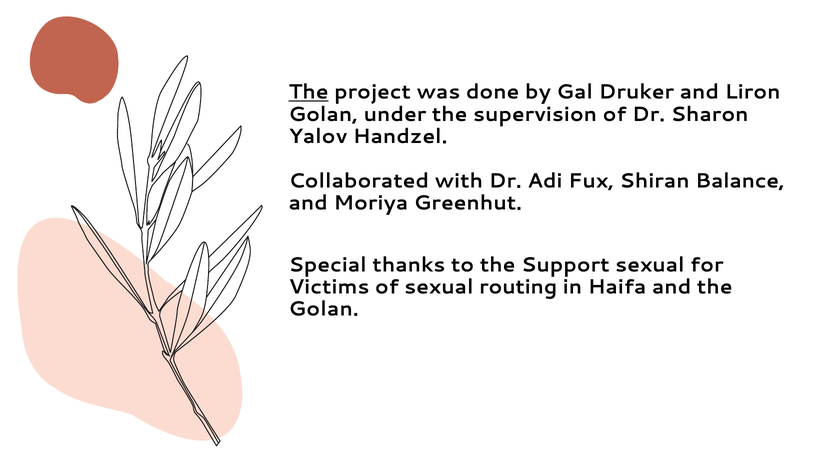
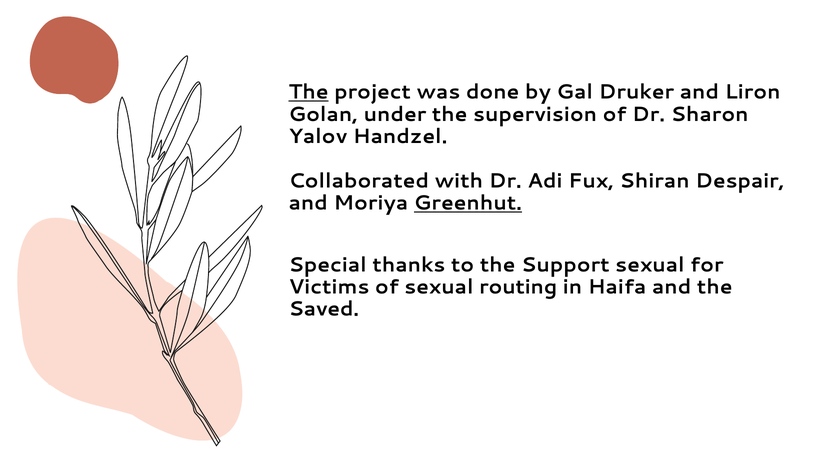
Balance: Balance -> Despair (740, 181)
Greenhut underline: none -> present (468, 203)
Golan: Golan -> Saved (324, 310)
